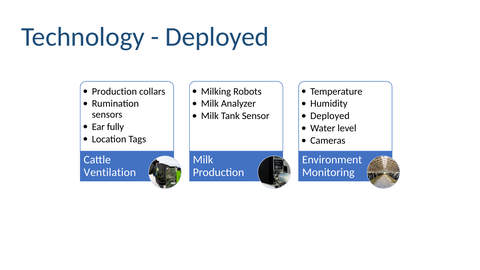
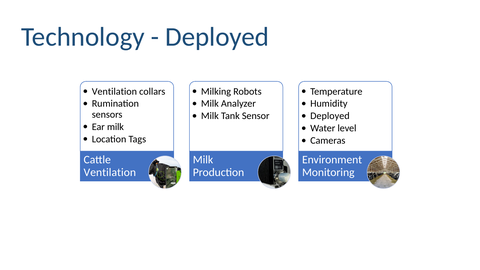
Production: Production -> Ventilation (114, 91)
Ear fully: fully -> milk (115, 127)
